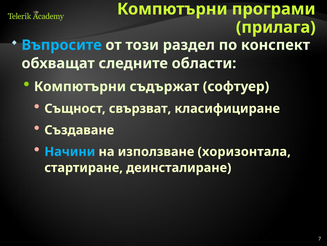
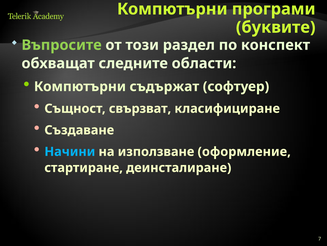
прилага: прилага -> буквите (276, 27)
Въпросите colour: light blue -> light green (62, 45)
хоризонтала: хоризонтала -> оформление (244, 151)
